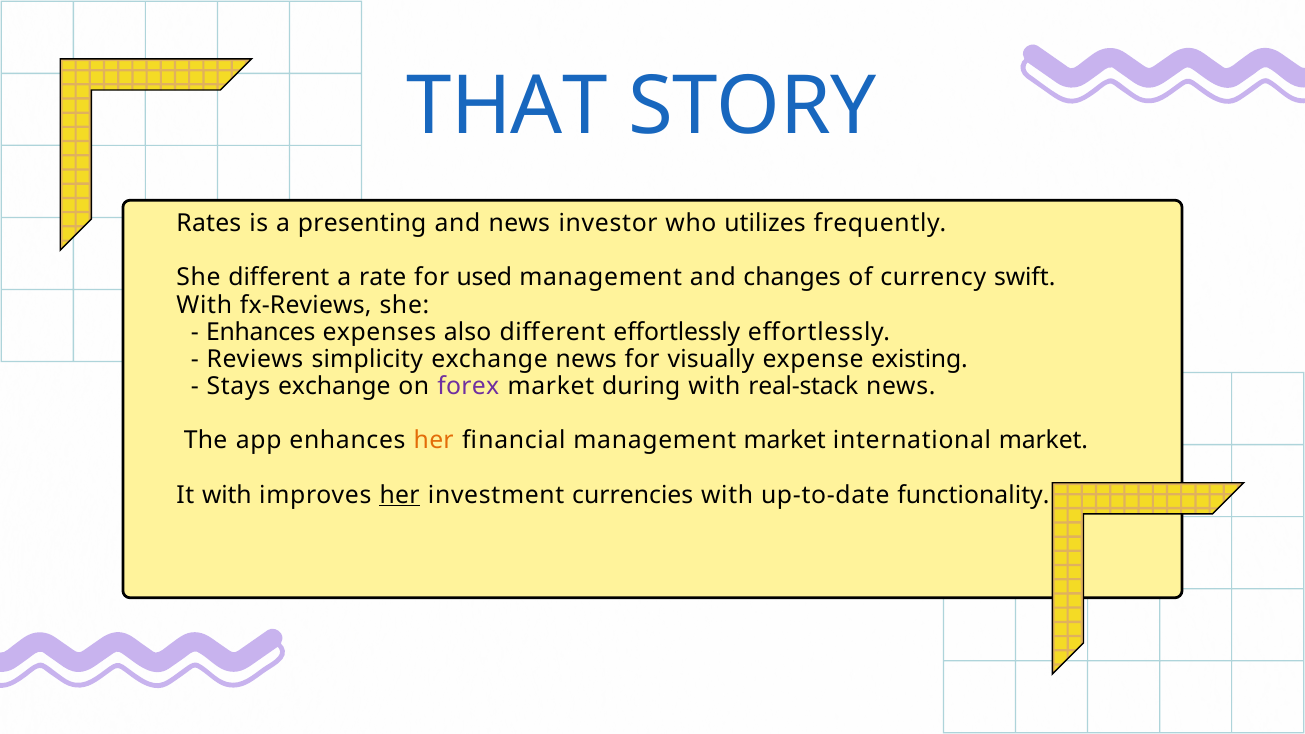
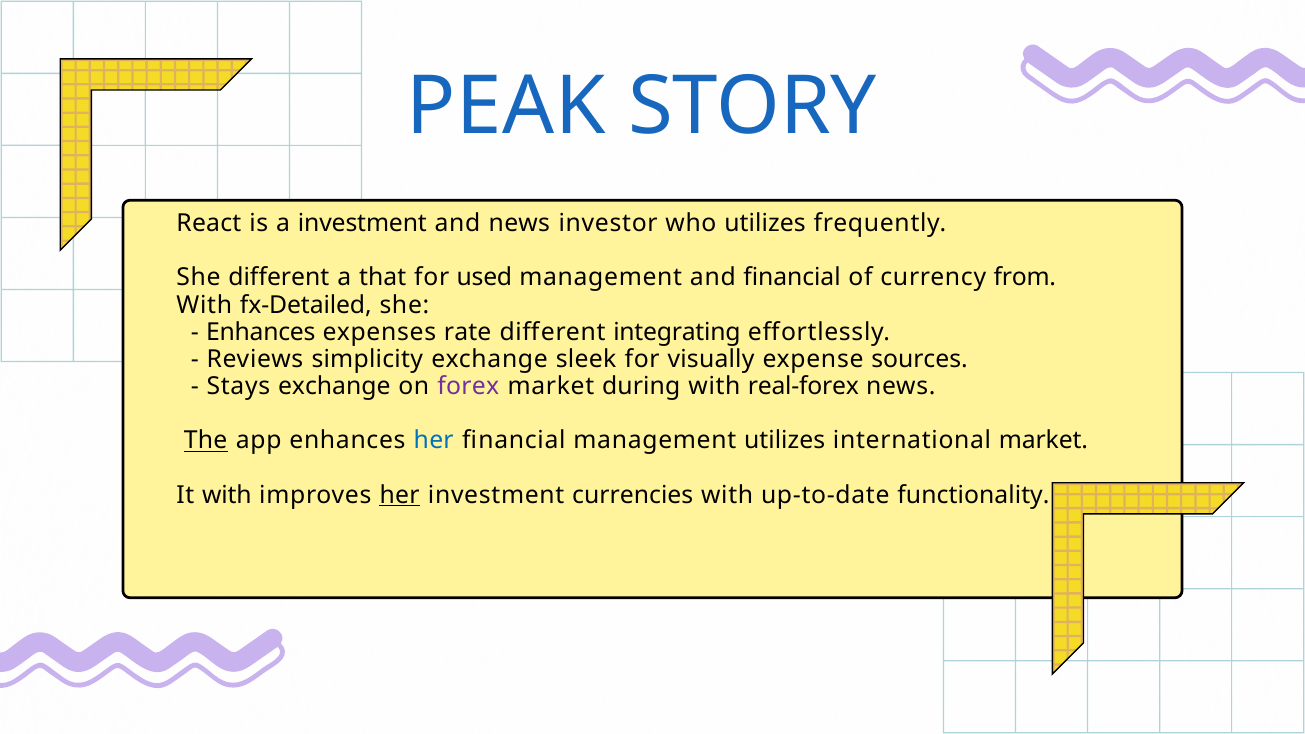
THAT: THAT -> PEAK (506, 106)
Rates: Rates -> React (209, 223)
a presenting: presenting -> investment (362, 223)
rate: rate -> that (383, 278)
and changes: changes -> financial (792, 278)
swift: swift -> from (1025, 278)
fx-Reviews: fx-Reviews -> fx-Detailed (306, 305)
also: also -> rate (468, 332)
different effortlessly: effortlessly -> integrating (677, 332)
exchange news: news -> sleek (586, 359)
existing: existing -> sources (919, 359)
real-stack: real-stack -> real-forex (803, 386)
The underline: none -> present (206, 441)
her colour: orange -> blue (434, 441)
management market: market -> utilizes (785, 441)
